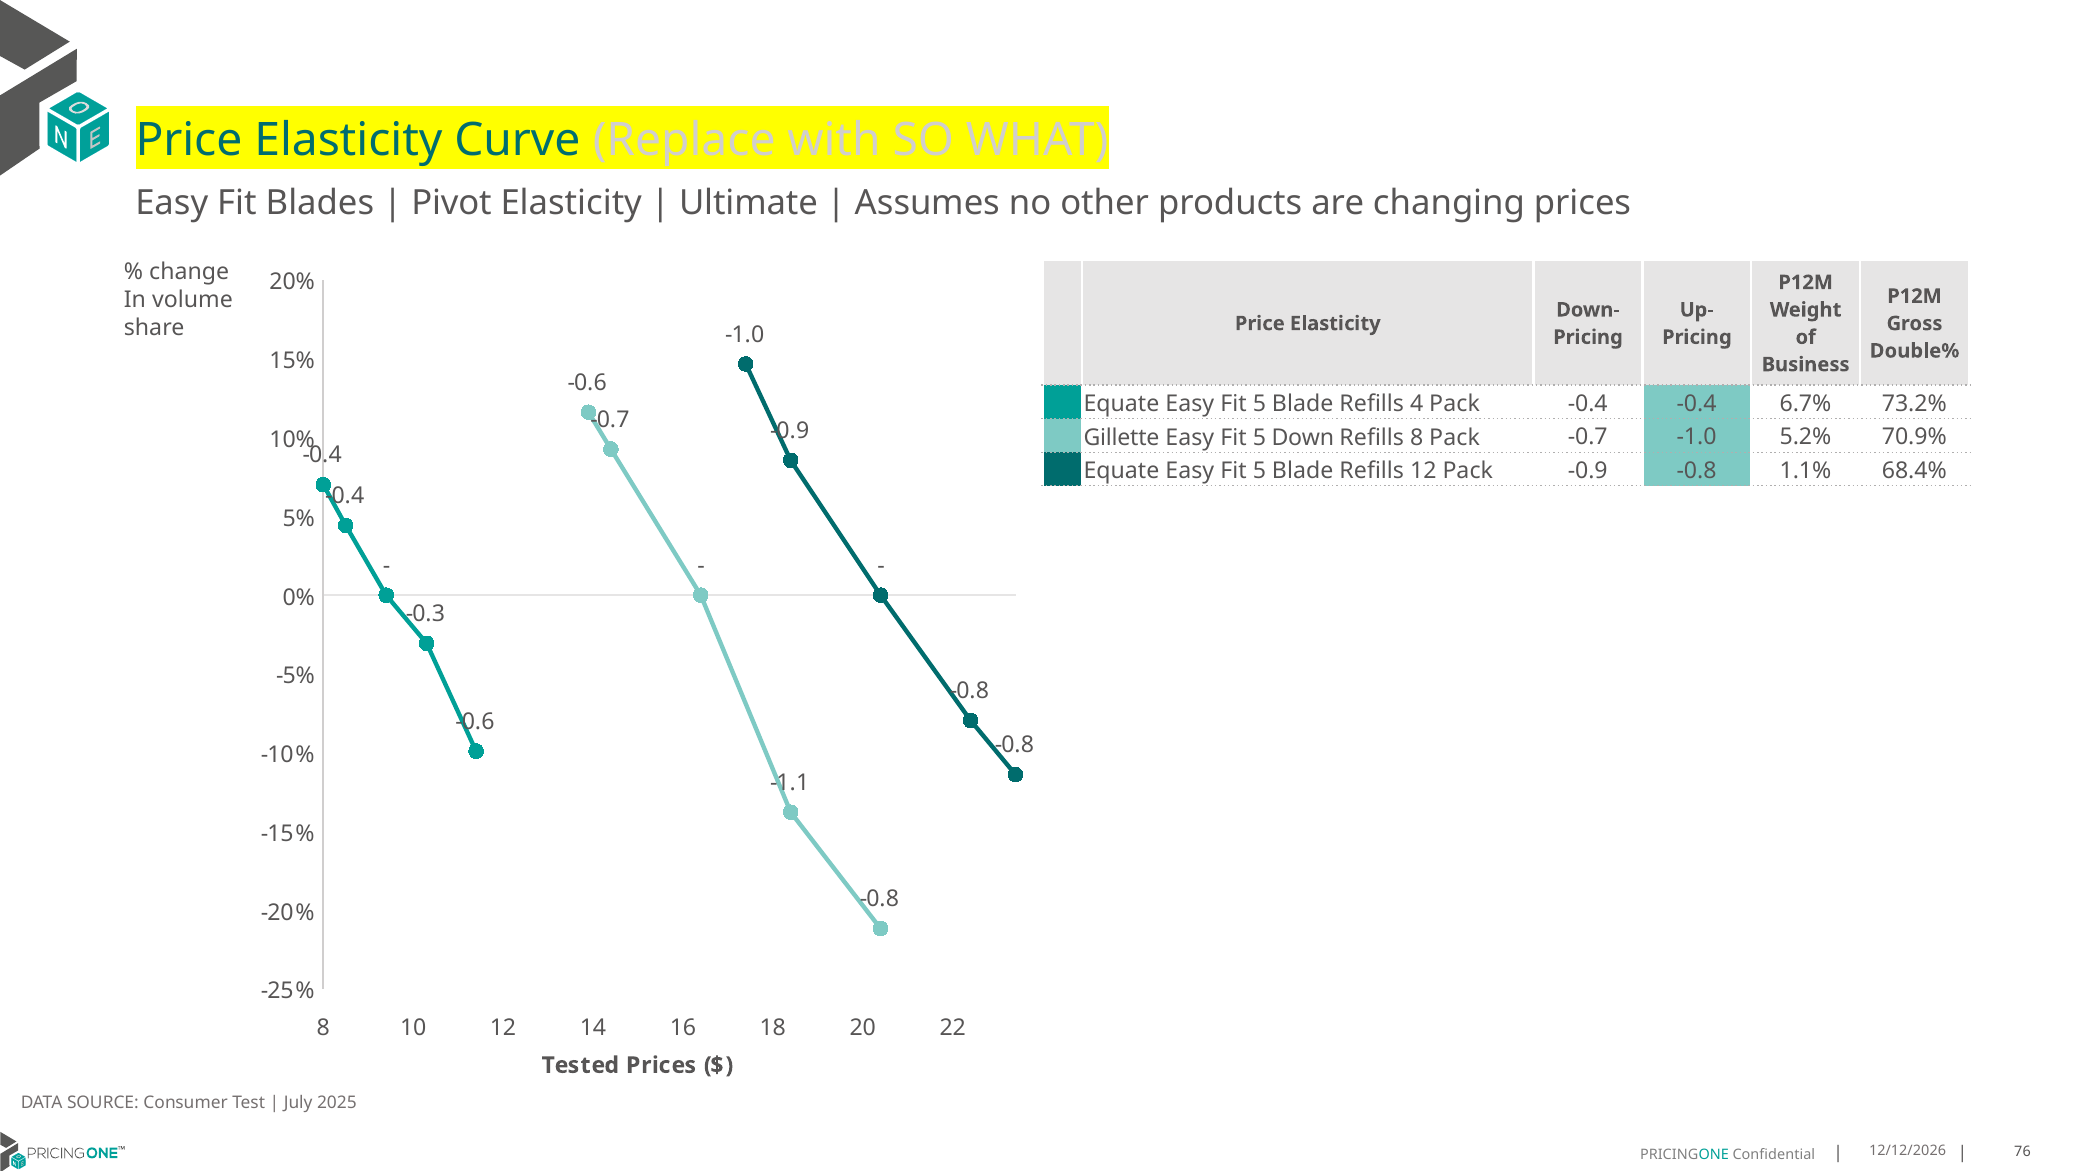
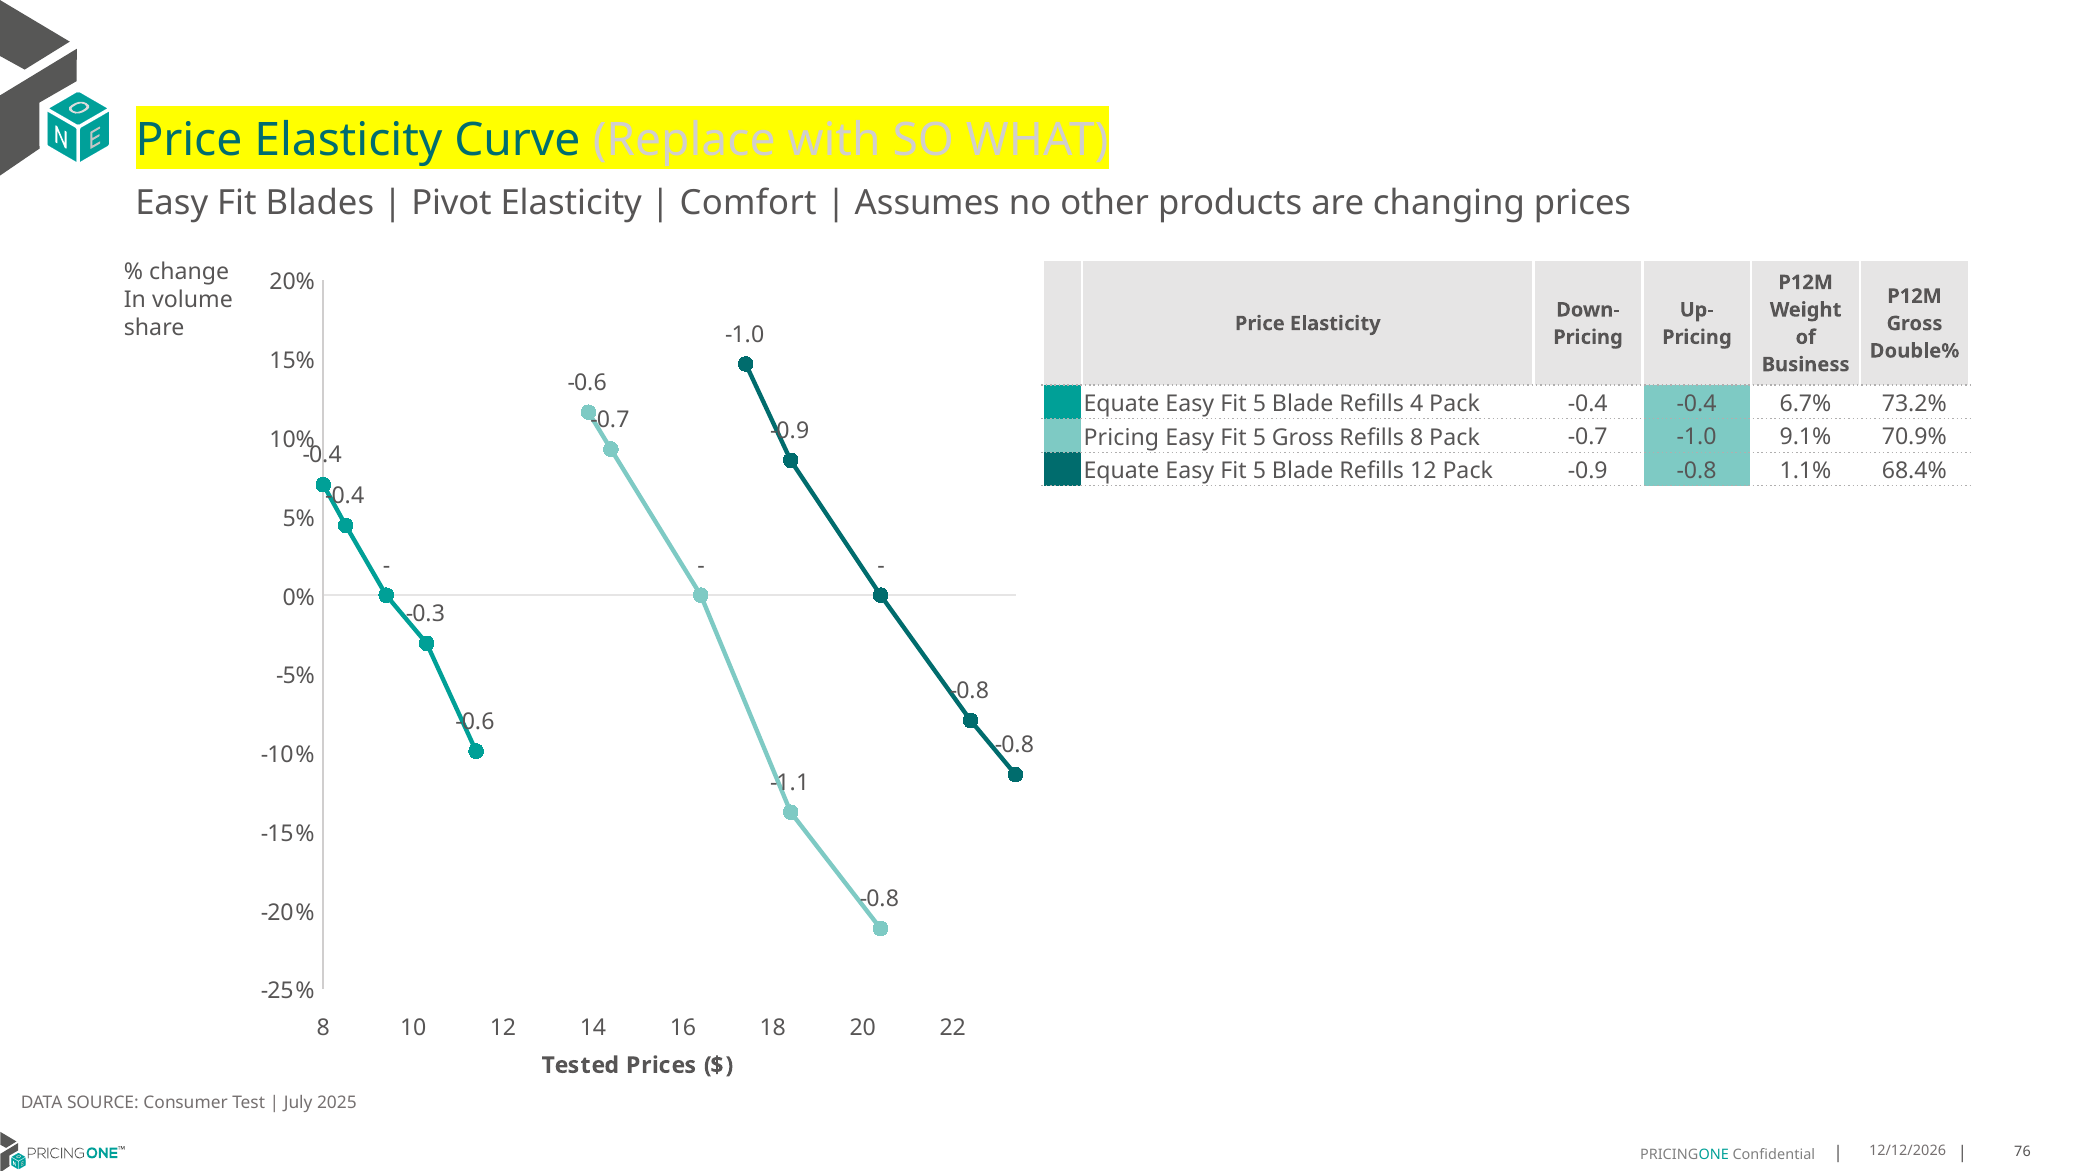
Ultimate: Ultimate -> Comfort (748, 203)
Gillette: Gillette -> Pricing (1121, 438)
5 Down: Down -> Gross (1303, 438)
5.2%: 5.2% -> 9.1% (1806, 437)
